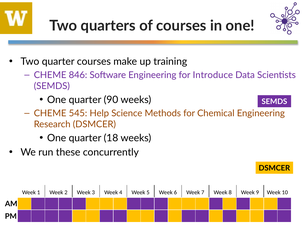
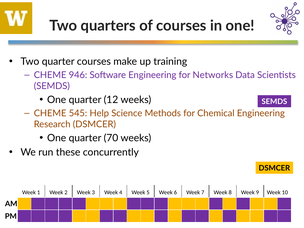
846: 846 -> 946 (78, 75)
Introduce: Introduce -> Networks (213, 75)
90: 90 -> 12 (111, 100)
18: 18 -> 70 (111, 138)
